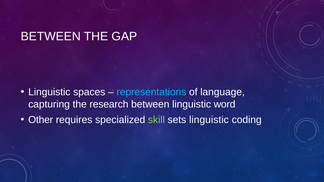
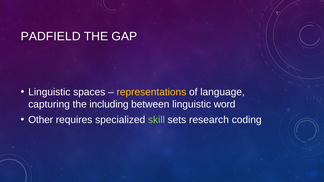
BETWEEN: BETWEEN -> PADFIELD (51, 36)
representations colour: light blue -> yellow (151, 92)
research: research -> including (109, 104)
sets linguistic: linguistic -> research (209, 120)
